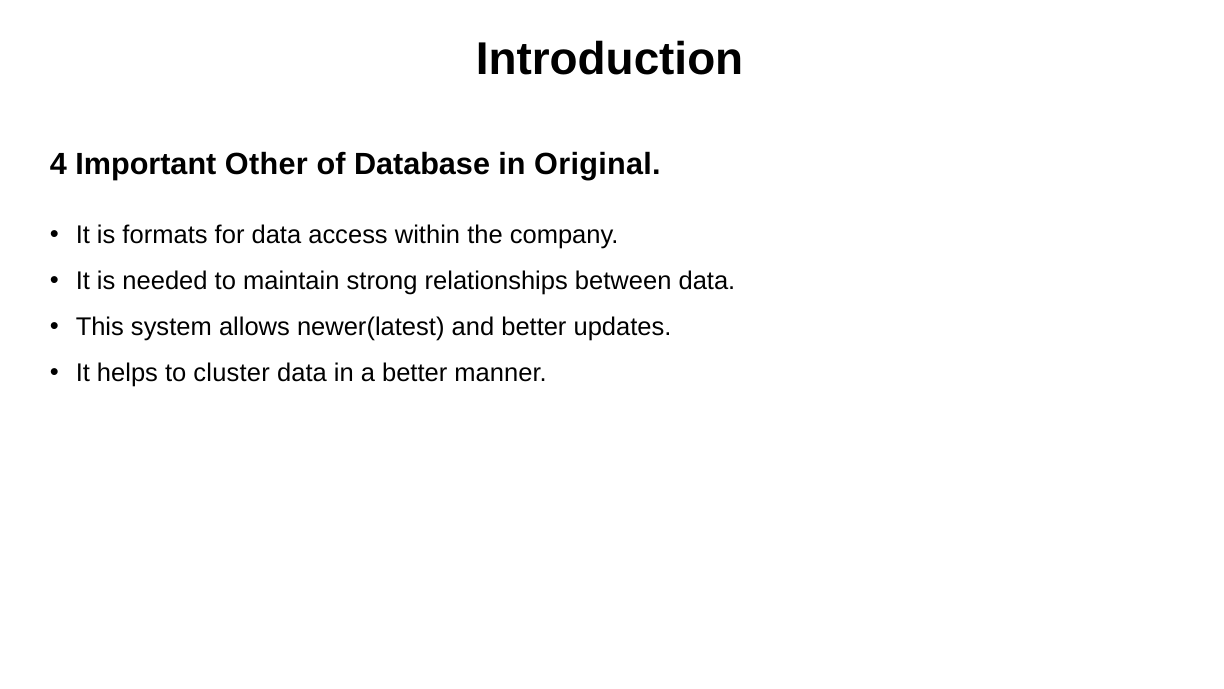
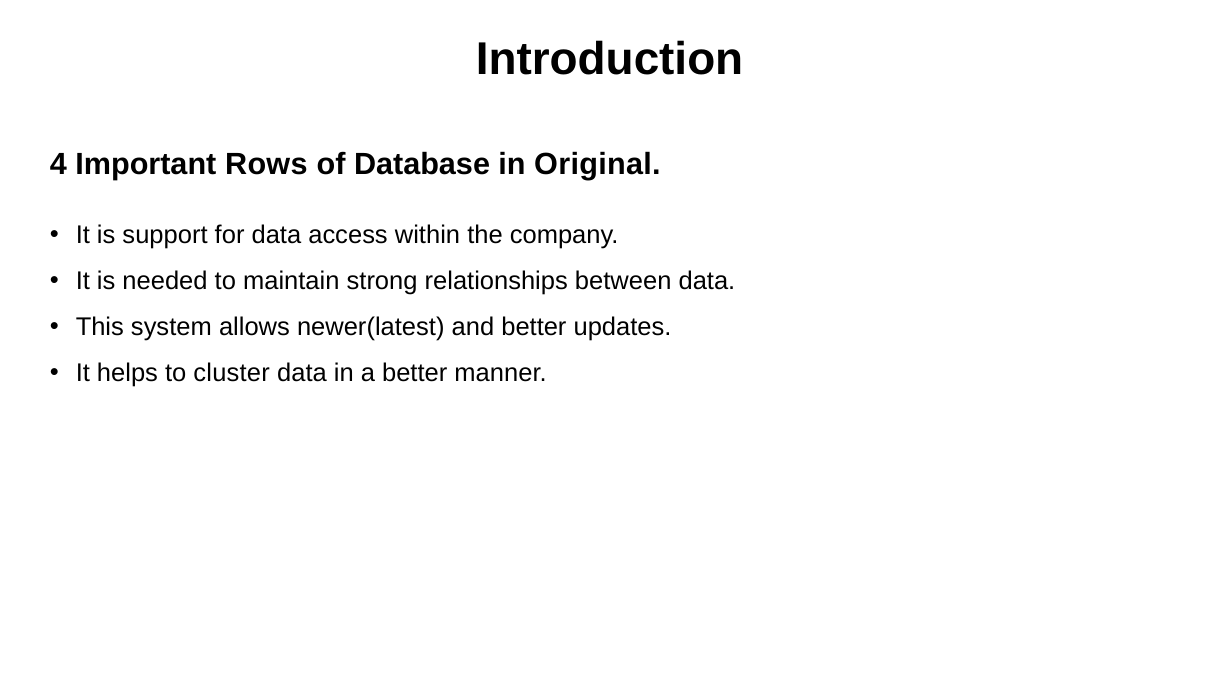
Other: Other -> Rows (266, 164)
formats: formats -> support (165, 235)
